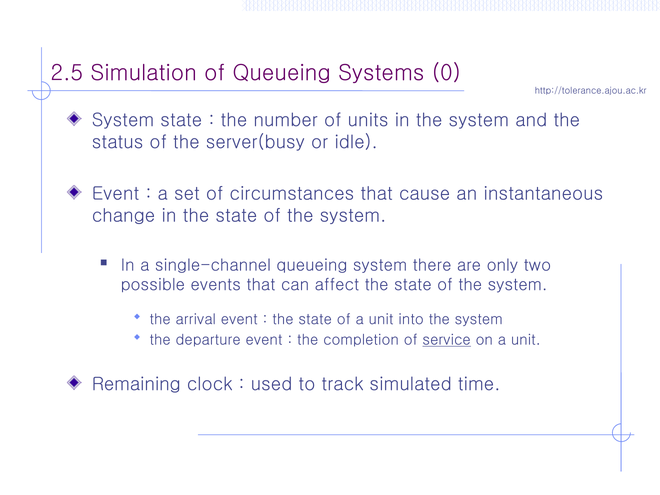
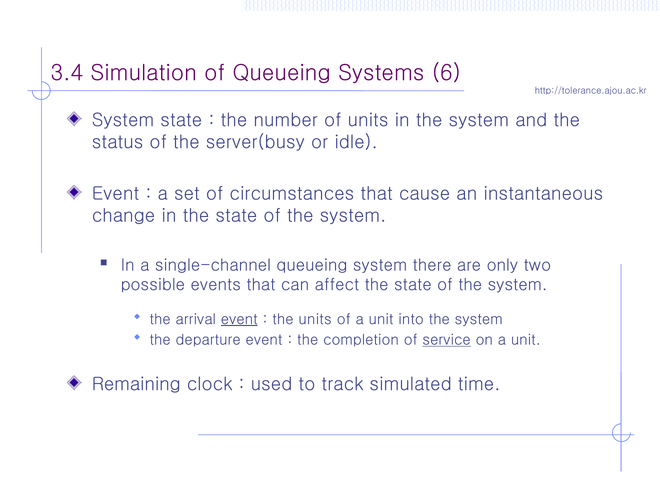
2.5: 2.5 -> 3.4 (67, 73)
0: 0 -> 6 (446, 73)
event underline: none -> present (239, 319)
state: state -> units (315, 319)
